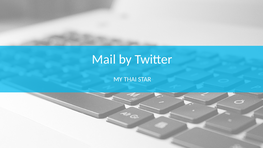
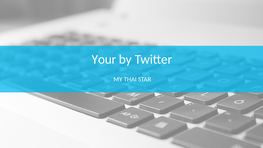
Mail: Mail -> Your (104, 59)
